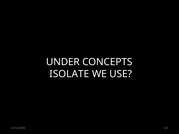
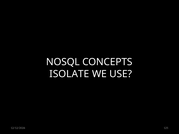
UNDER: UNDER -> NOSQL (63, 62)
